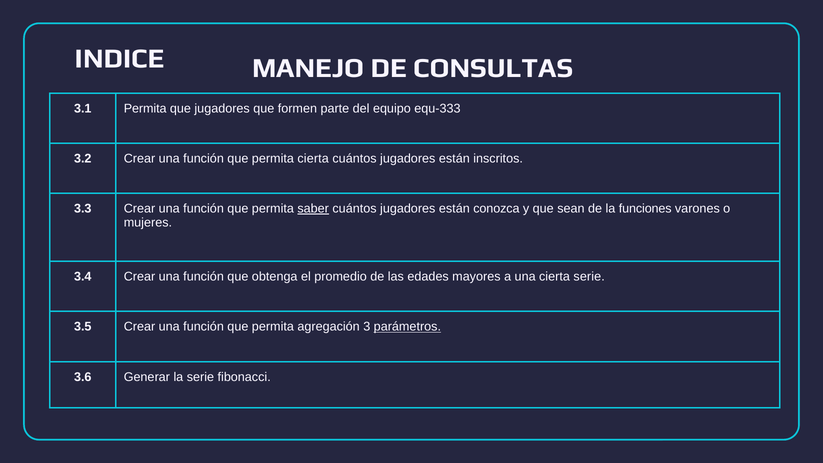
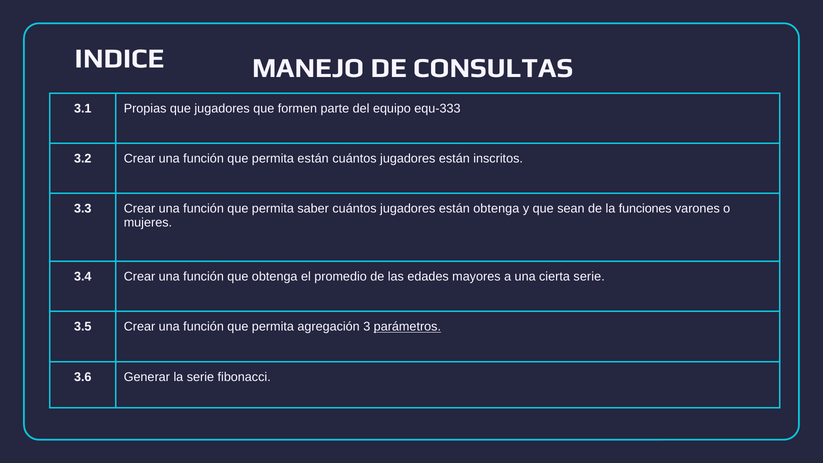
3.1 Permita: Permita -> Propias (145, 108)
permita cierta: cierta -> están (313, 159)
saber underline: present -> none (313, 209)
están conozca: conozca -> obtenga (496, 209)
